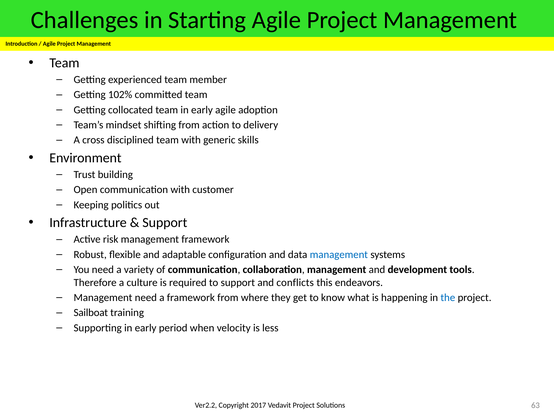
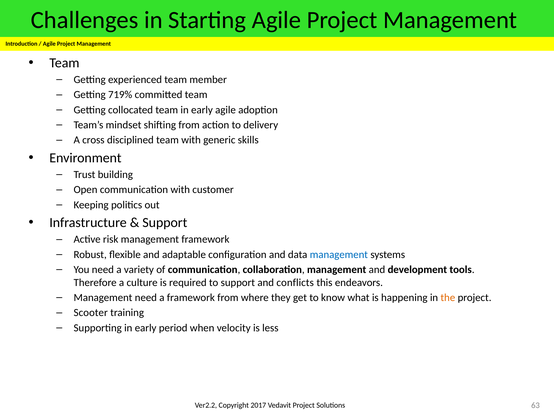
102%: 102% -> 719% (120, 95)
the colour: blue -> orange (448, 297)
Sailboat: Sailboat -> Scooter (91, 312)
